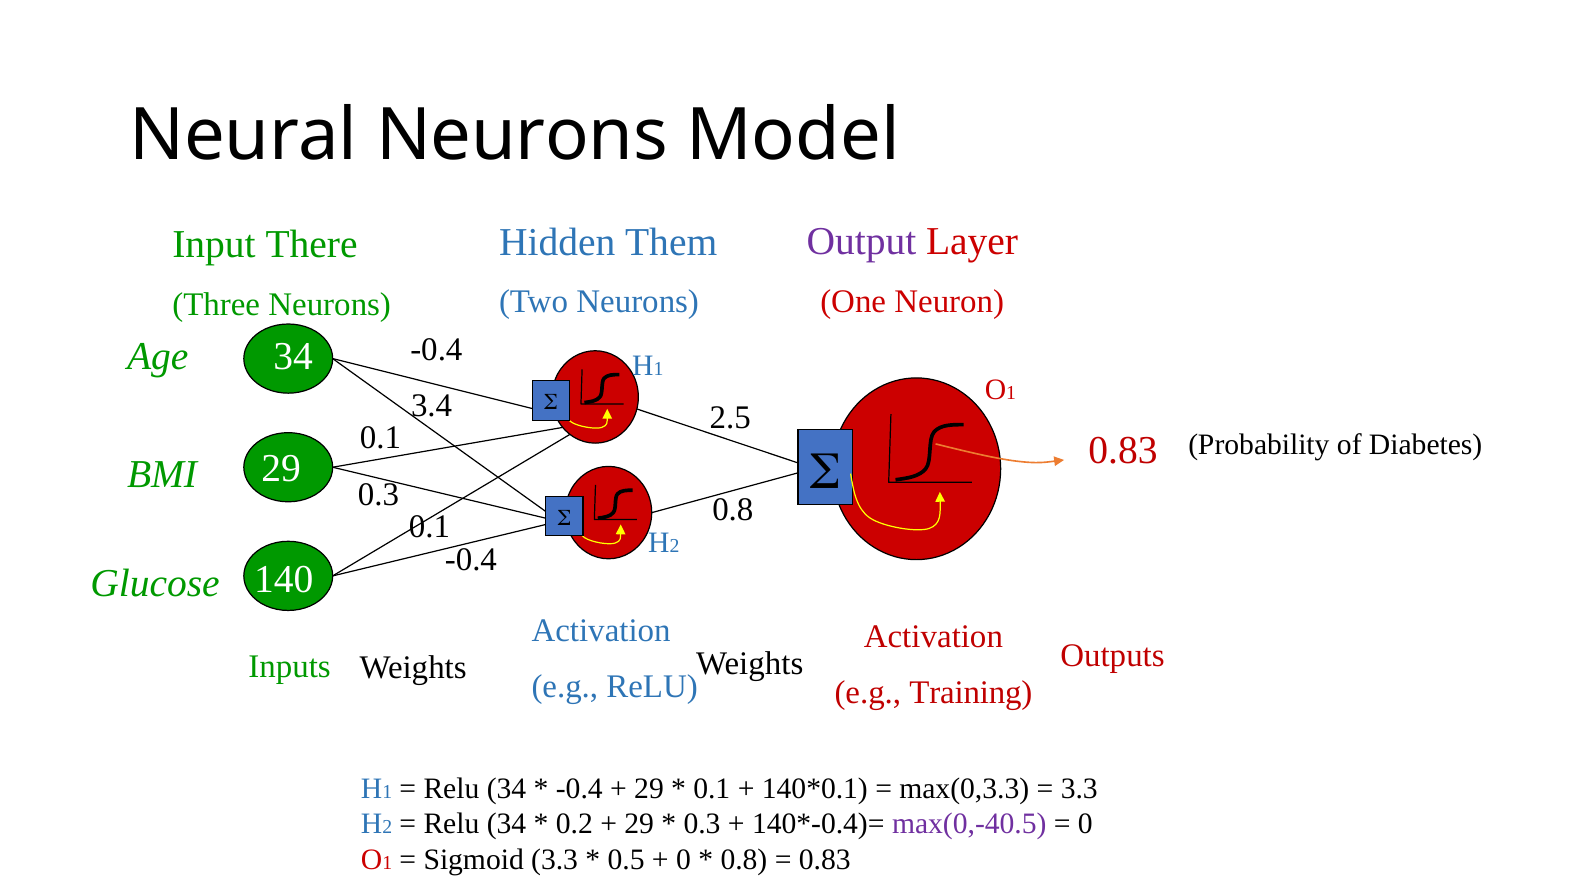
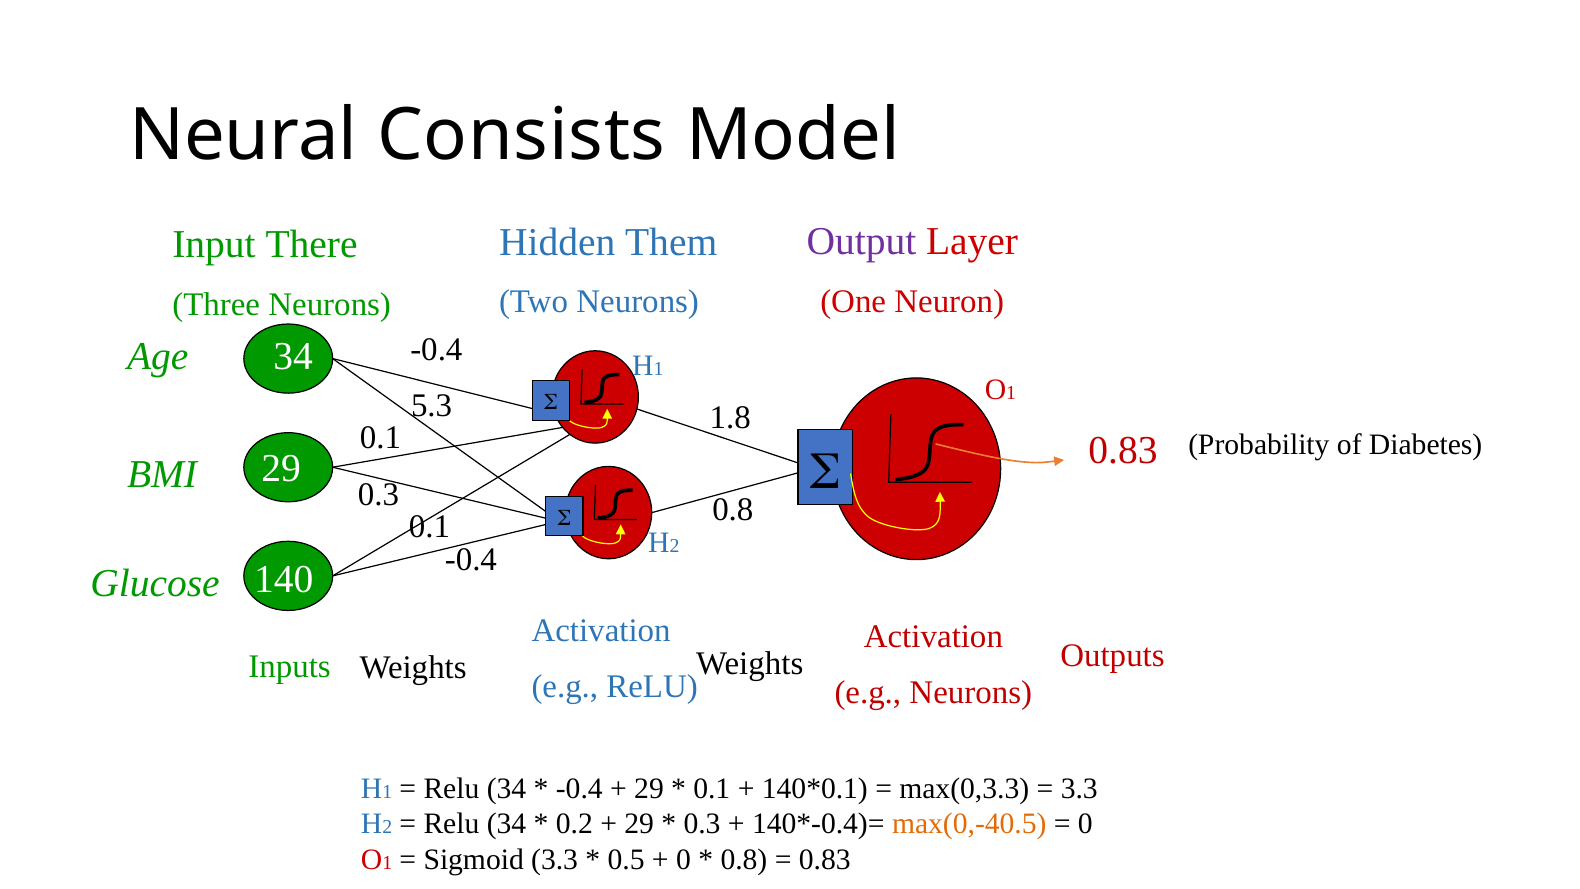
Neural Neurons: Neurons -> Consists (522, 135)
3.4: 3.4 -> 5.3 (432, 405)
2.5: 2.5 -> 1.8 (730, 417)
e.g Training: Training -> Neurons (971, 692)
max(0,-40.5 colour: purple -> orange (969, 824)
